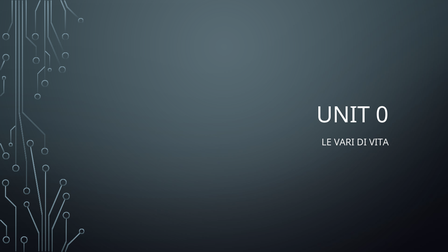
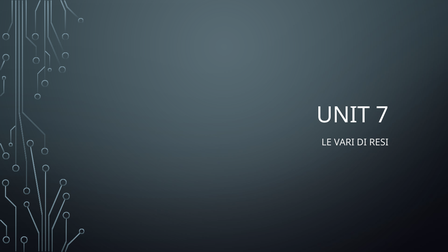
0: 0 -> 7 (382, 115)
VITA: VITA -> RESI (379, 143)
